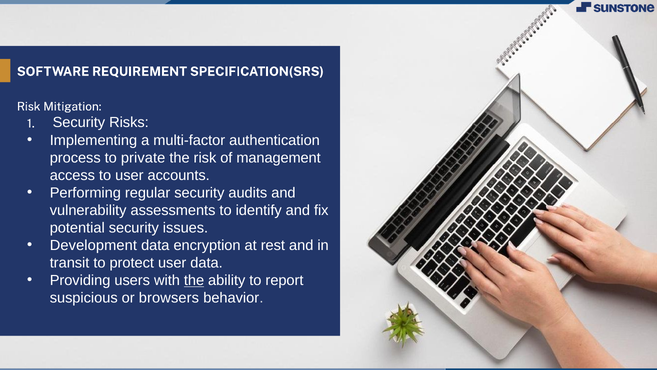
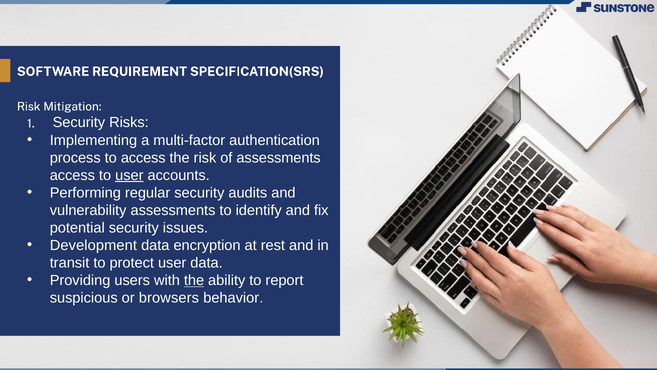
to private: private -> access (143, 158)
of management: management -> assessments (279, 158)
user underline: none -> present (129, 175)
